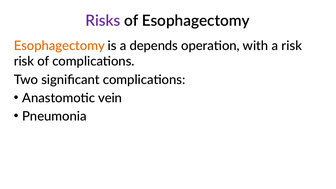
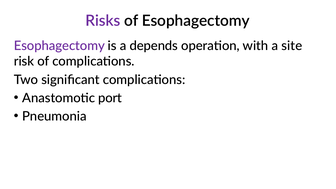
Esophagectomy colour: orange -> purple (59, 46)
a risk: risk -> site (292, 46)
vein: vein -> port (110, 98)
